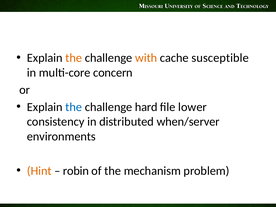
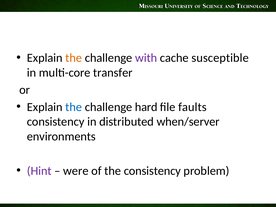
with colour: orange -> purple (146, 58)
concern: concern -> transfer (113, 73)
lower: lower -> faults (192, 107)
Hint colour: orange -> purple (39, 171)
robin: robin -> were (76, 171)
the mechanism: mechanism -> consistency (152, 171)
